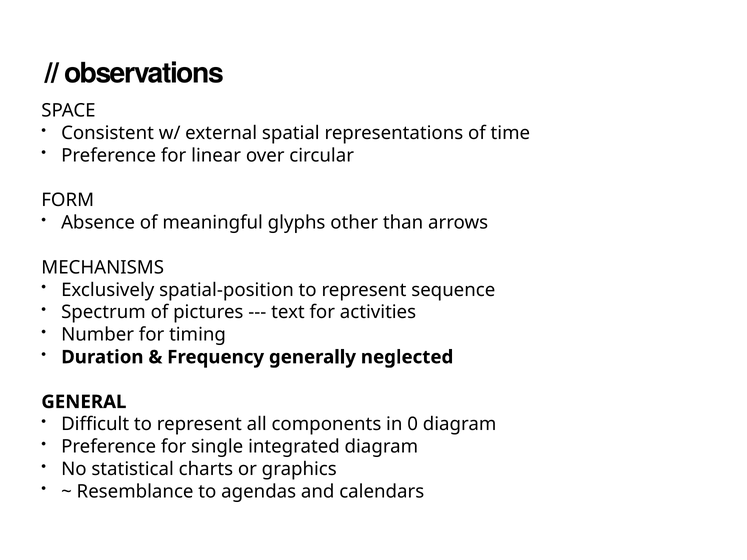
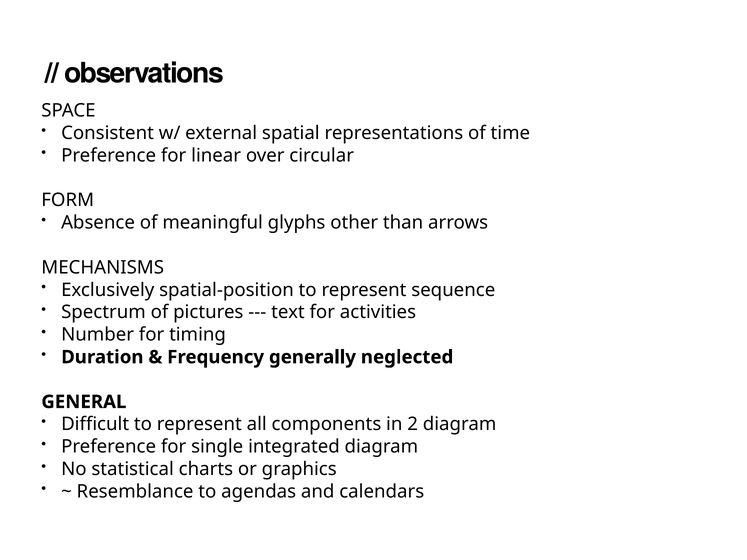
0: 0 -> 2 (413, 424)
